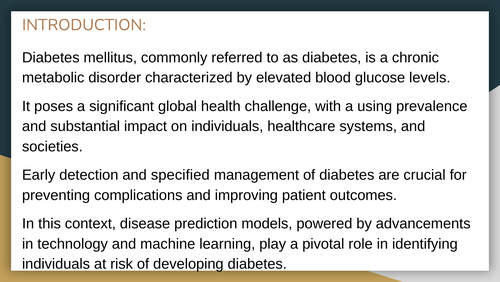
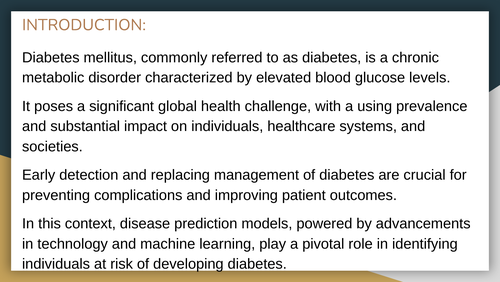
specified: specified -> replacing (180, 175)
